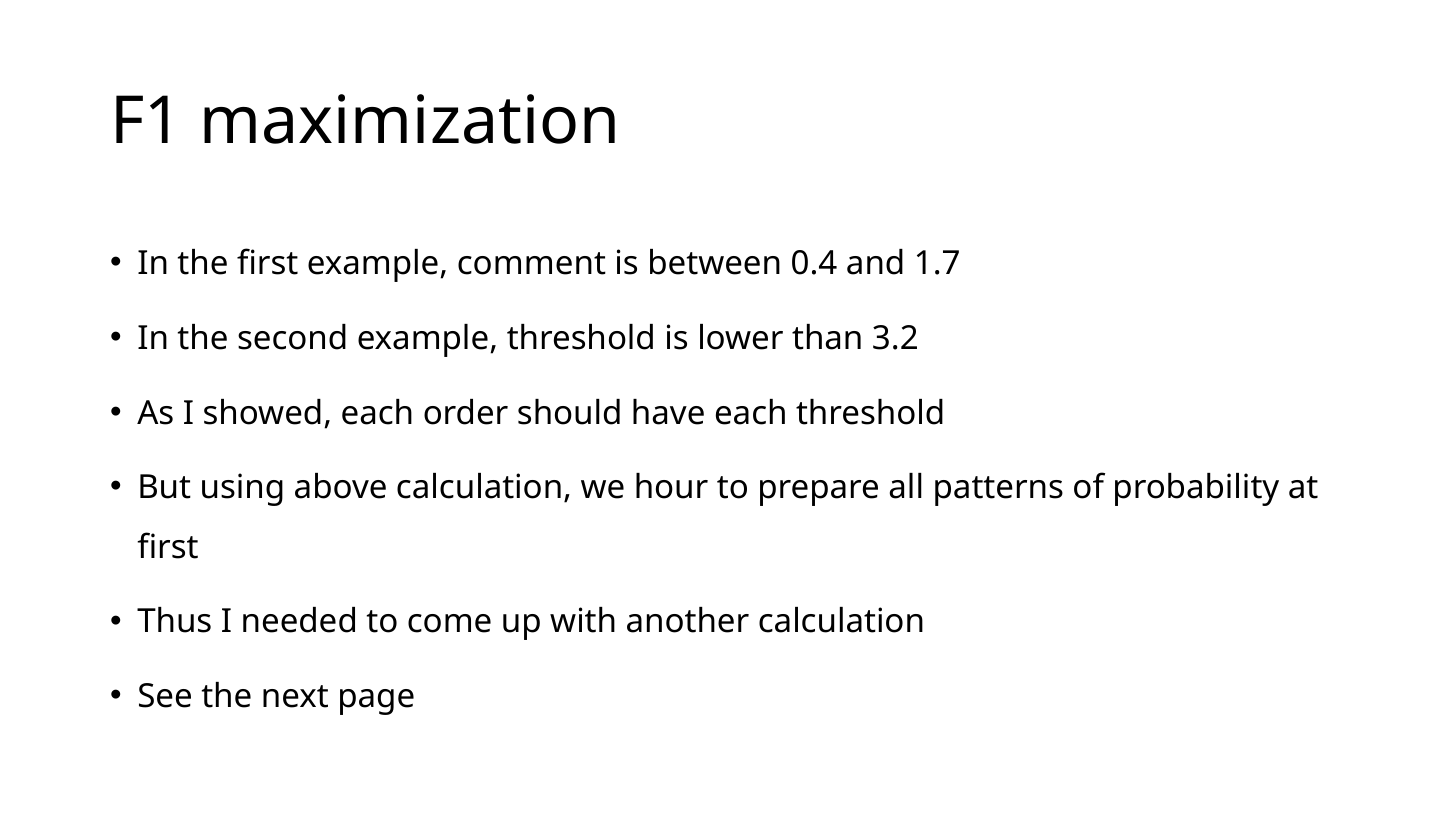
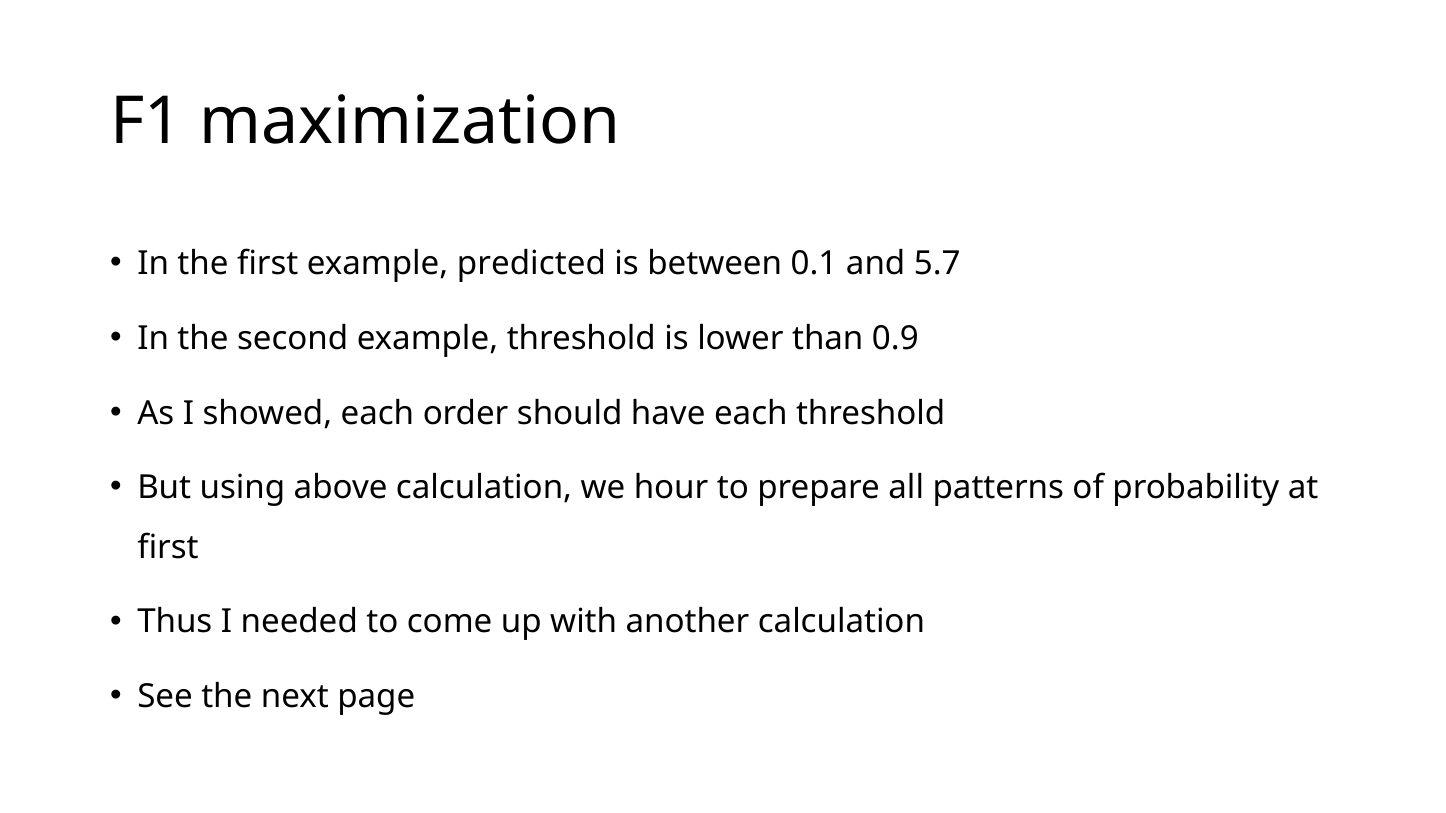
comment: comment -> predicted (531, 264)
0.4: 0.4 -> 0.1 (814, 264)
1.7: 1.7 -> 5.7 (937, 264)
3.2: 3.2 -> 0.9 (895, 339)
